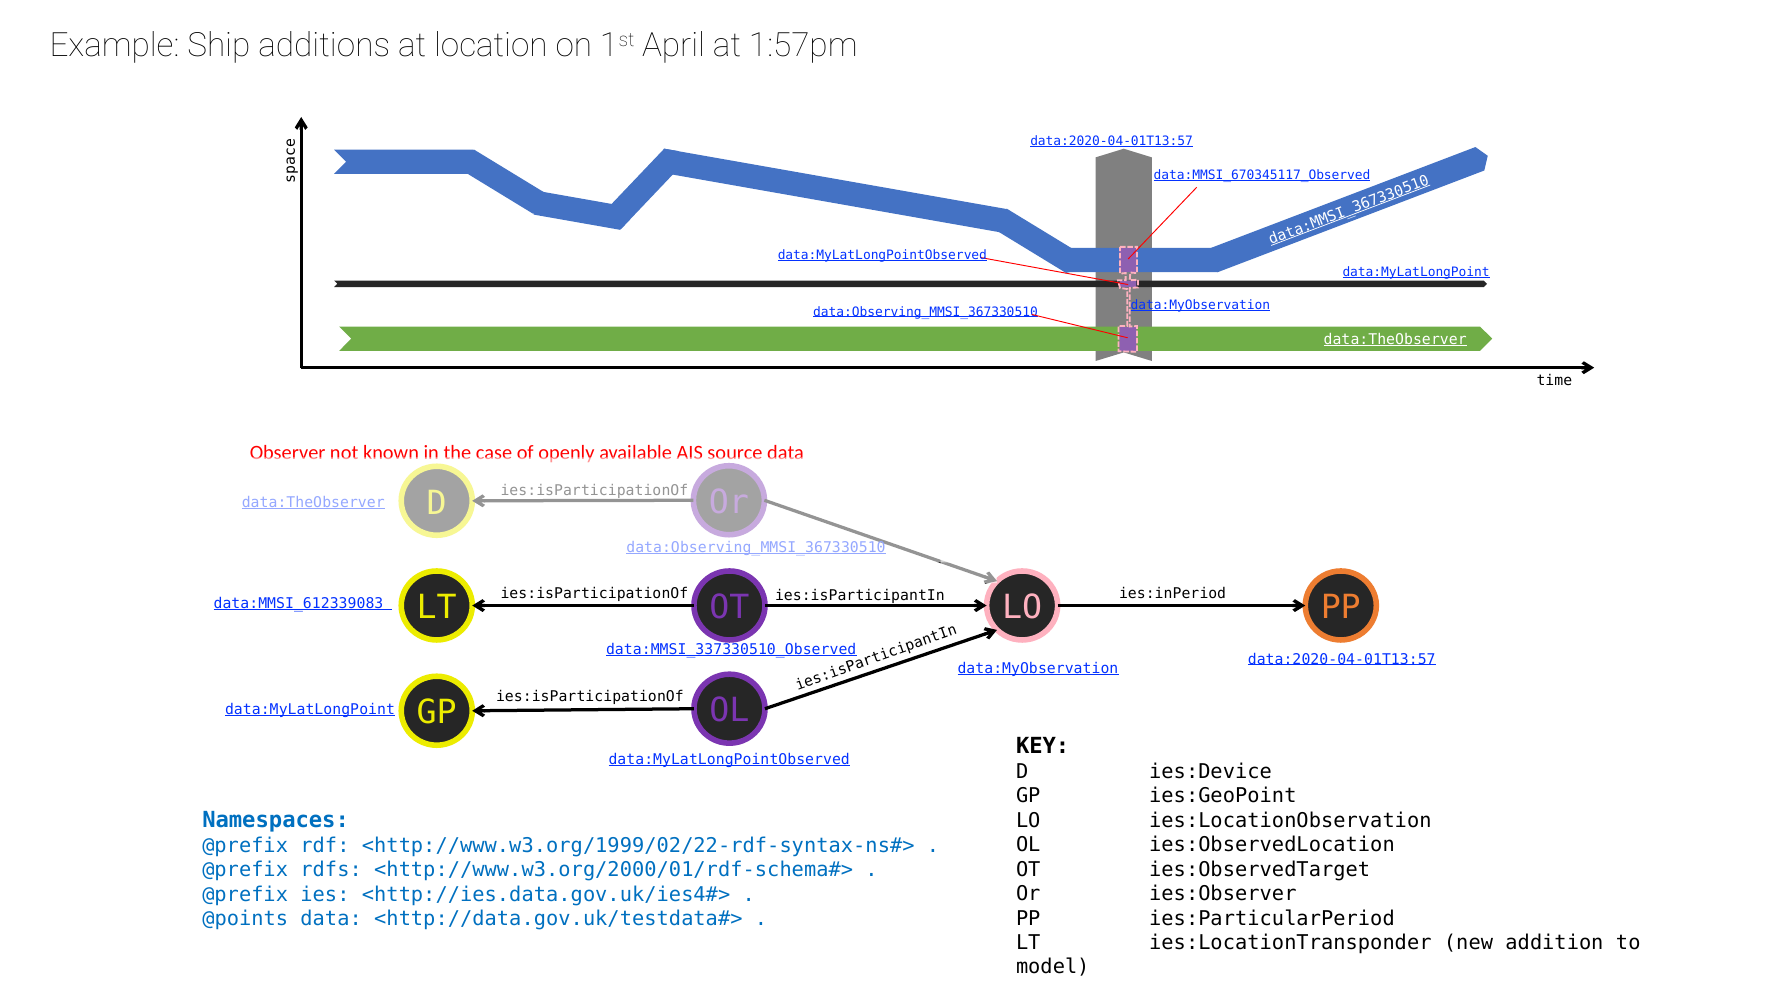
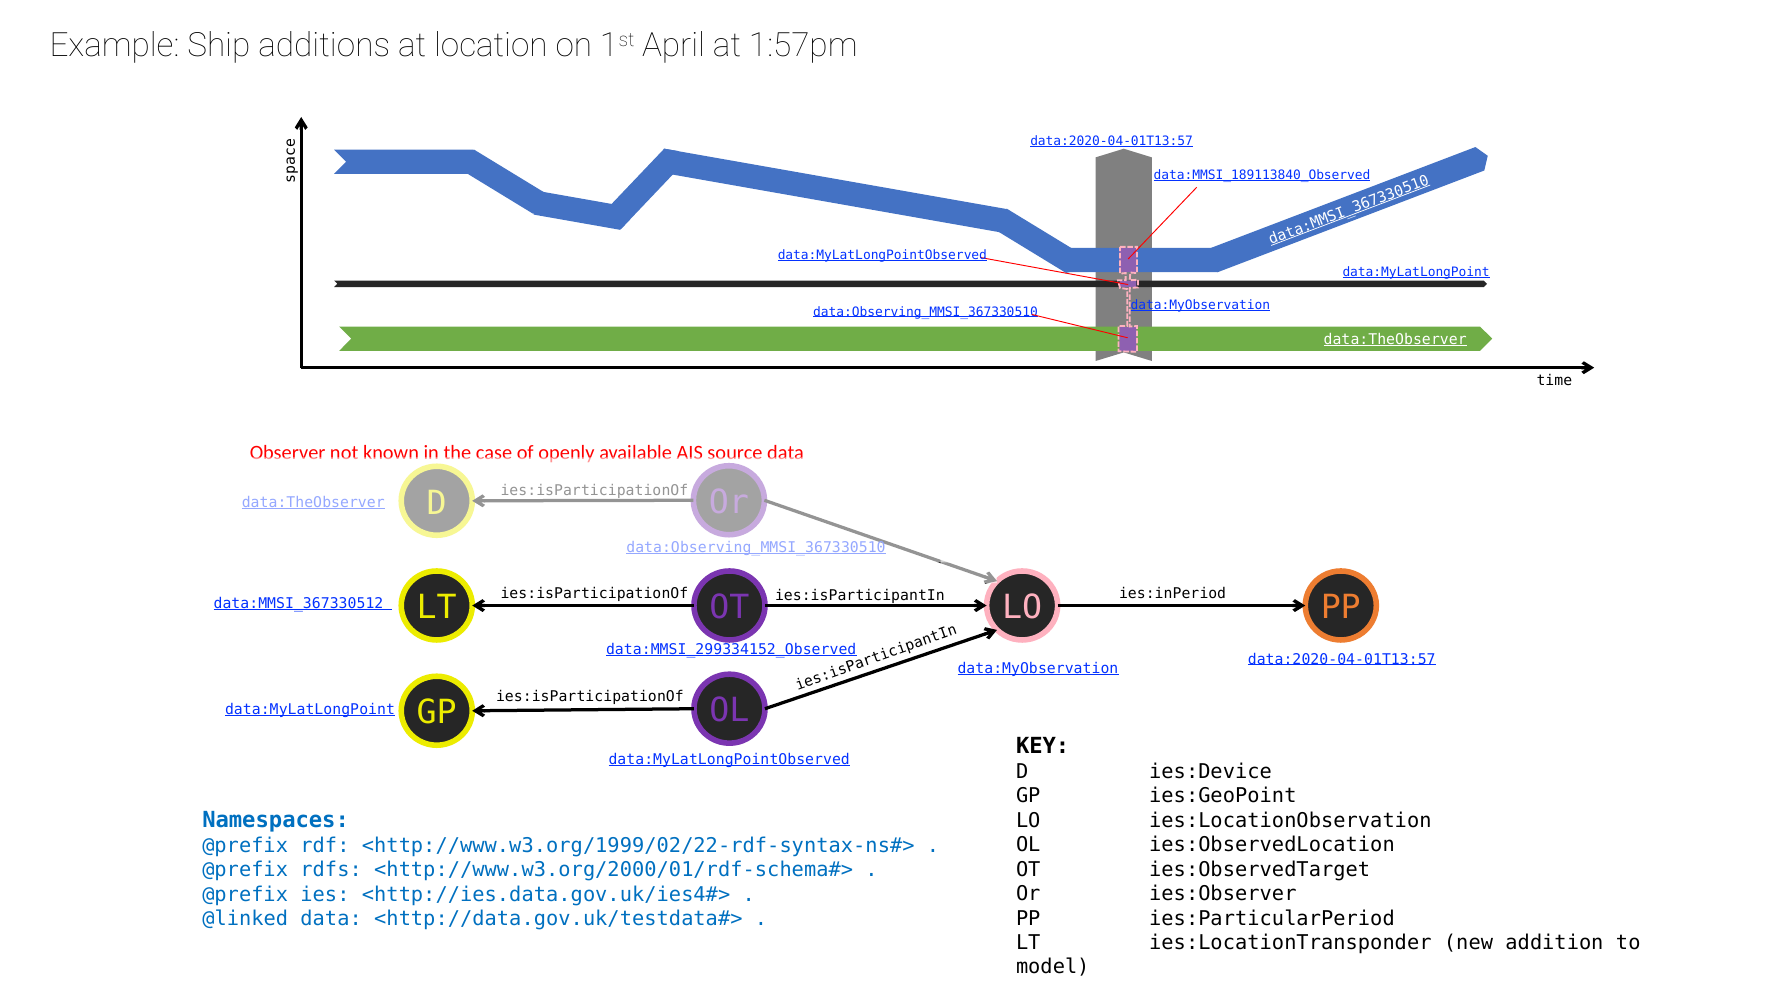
data:MMSI_670345117_Observed: data:MMSI_670345117_Observed -> data:MMSI_189113840_Observed (1262, 175)
data:MMSI_612339083: data:MMSI_612339083 -> data:MMSI_367330512 (298, 604)
data:MMSI_337330510_Observed: data:MMSI_337330510_Observed -> data:MMSI_299334152_Observed (731, 650)
@points: @points -> @linked (245, 919)
